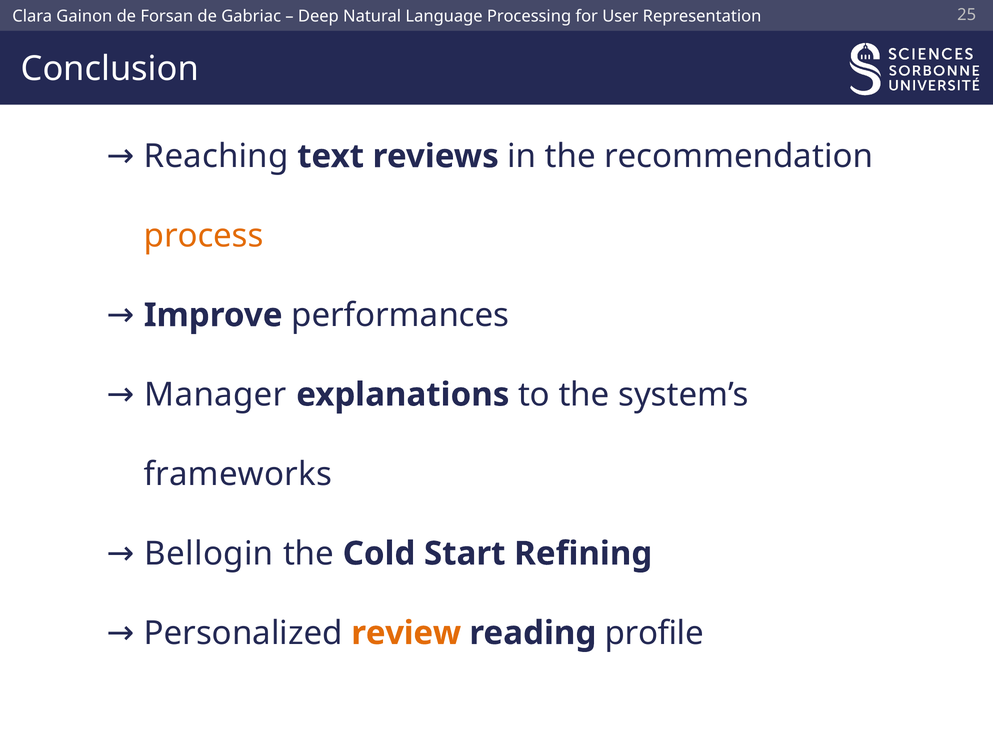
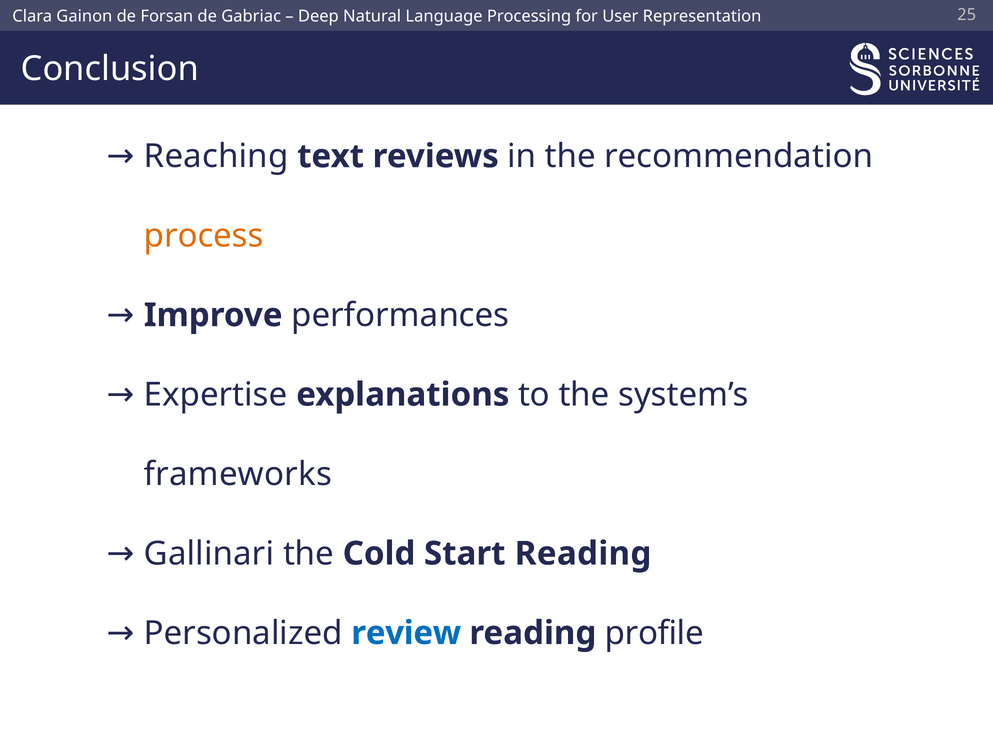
Manager: Manager -> Expertise (216, 395)
Bellogin: Bellogin -> Gallinari (209, 553)
Start Refining: Refining -> Reading (583, 553)
review colour: orange -> blue (406, 633)
